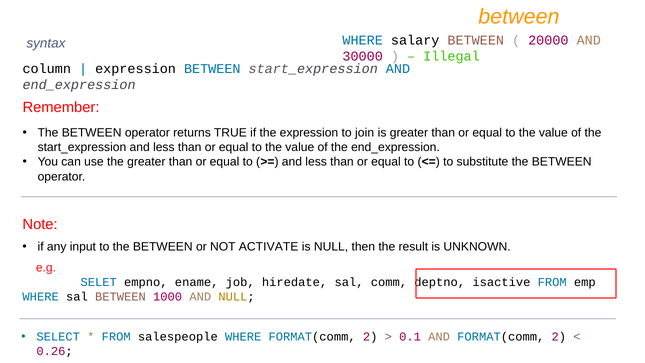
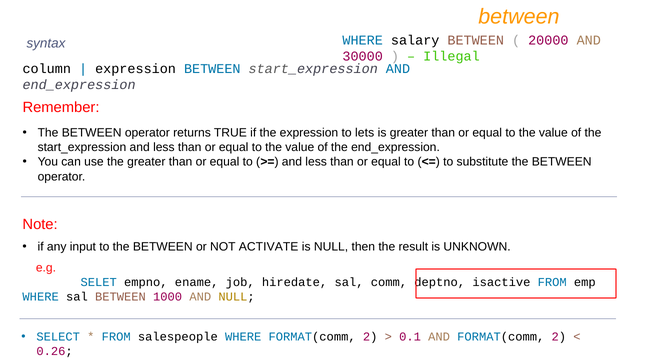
join: join -> lets (365, 133)
